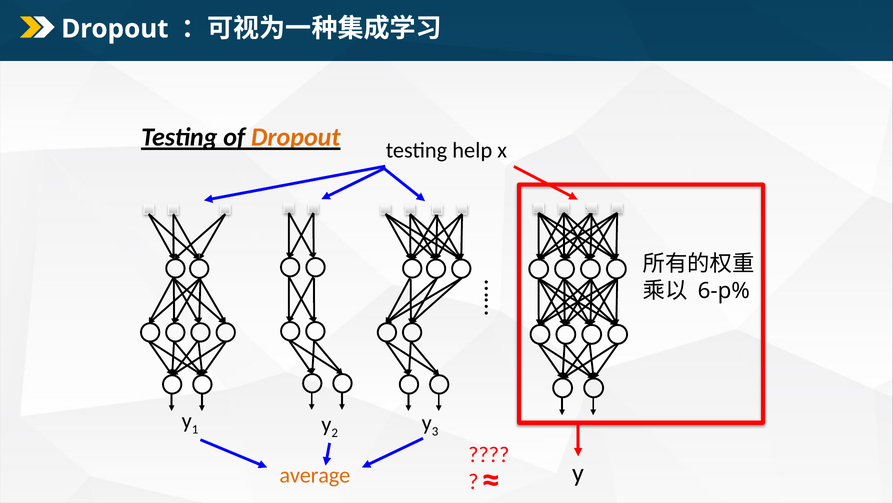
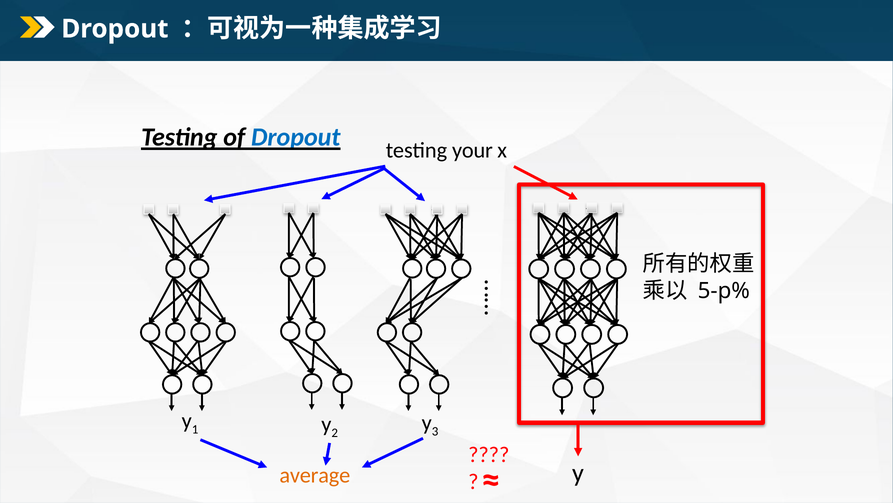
Dropout colour: orange -> blue (296, 137)
help: help -> your (472, 150)
6-p%: 6-p% -> 5-p% (724, 290)
